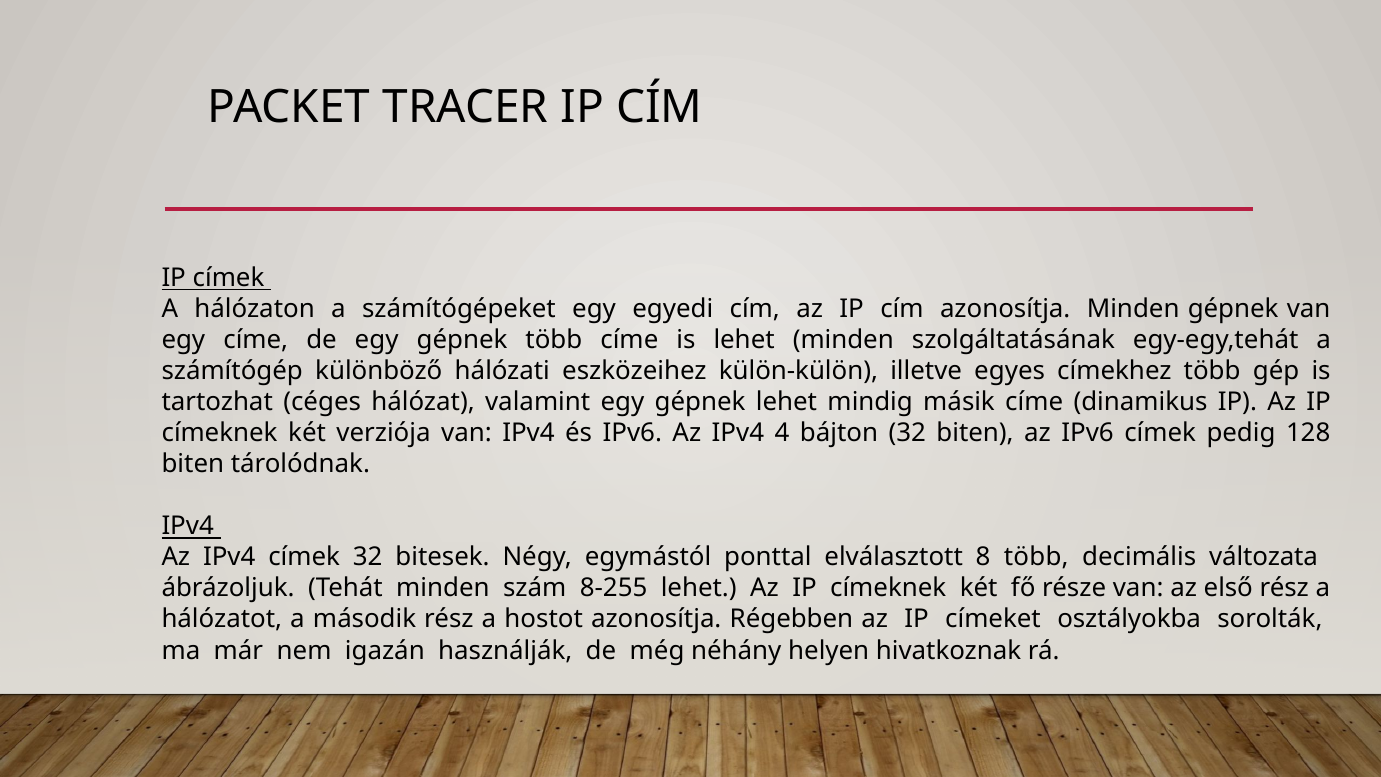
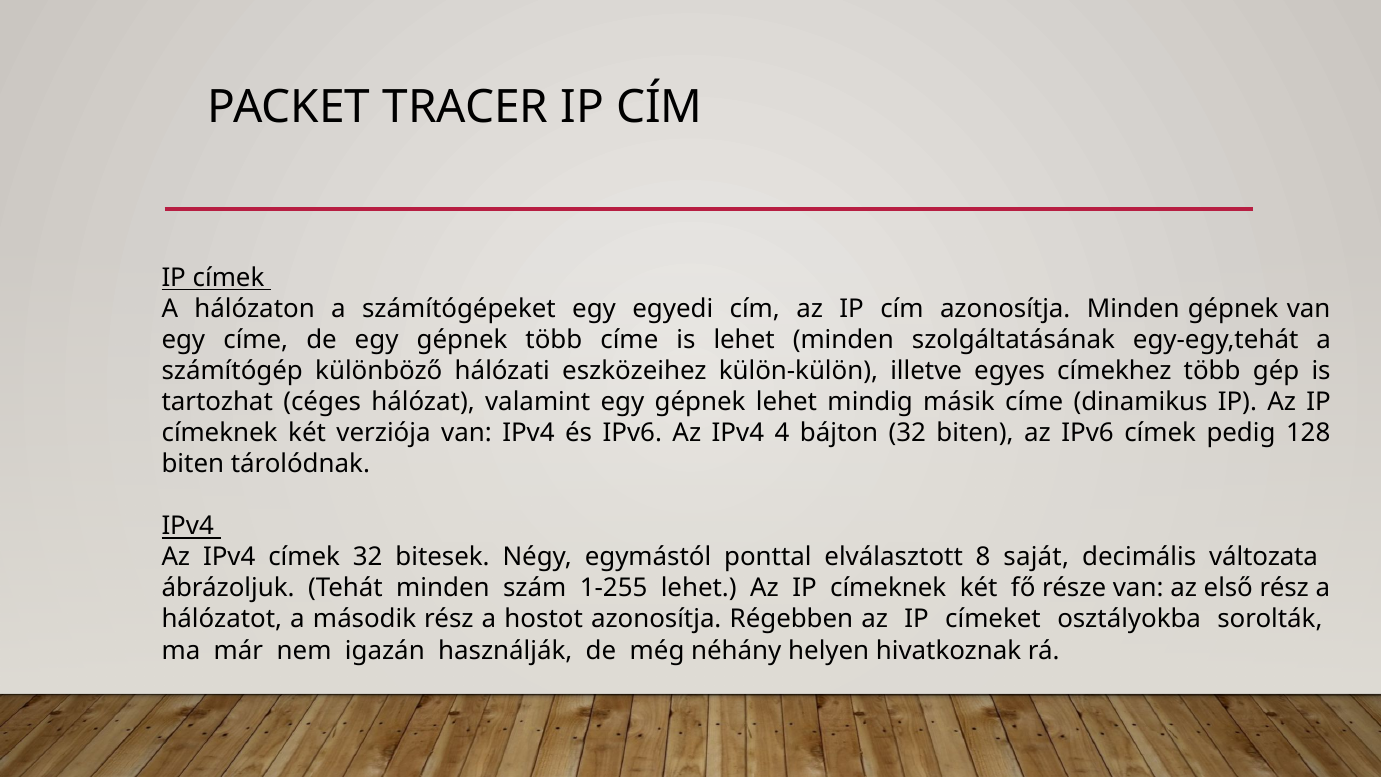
8 több: több -> saját (1036, 557)
8-255: 8-255 -> 1-255 (614, 588)
